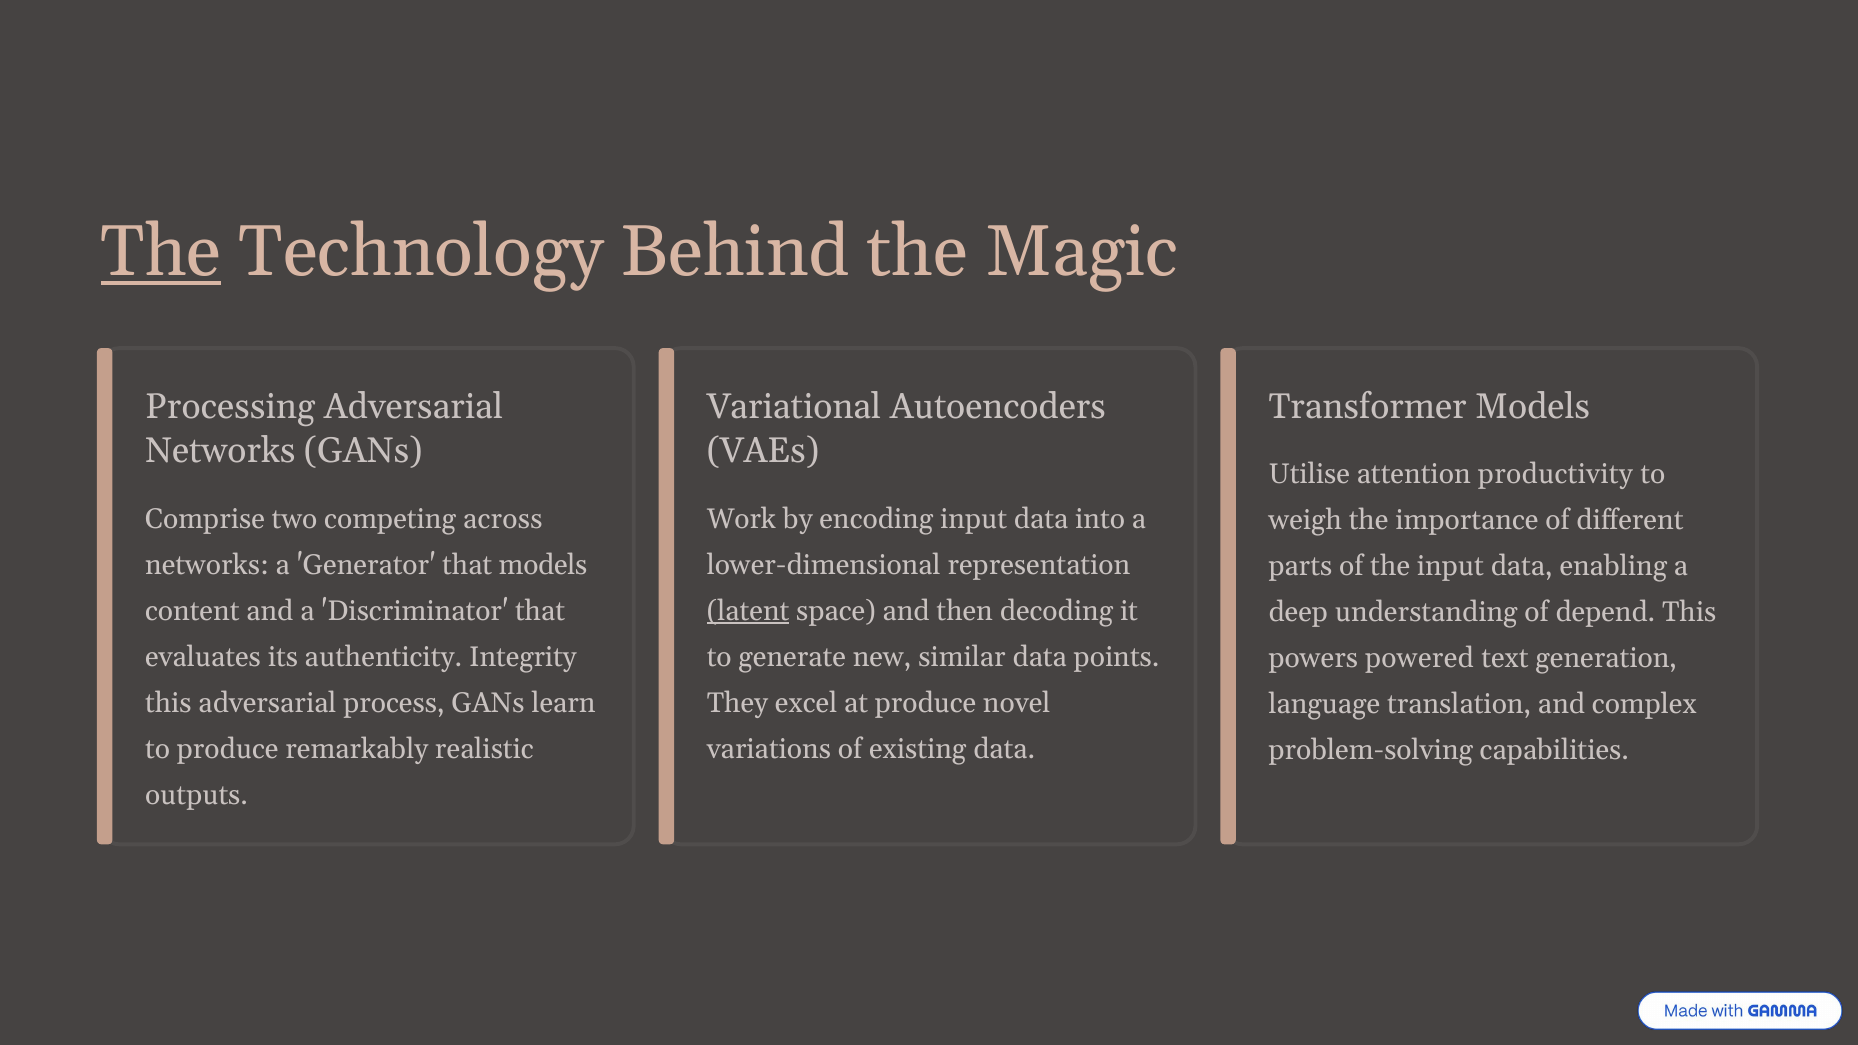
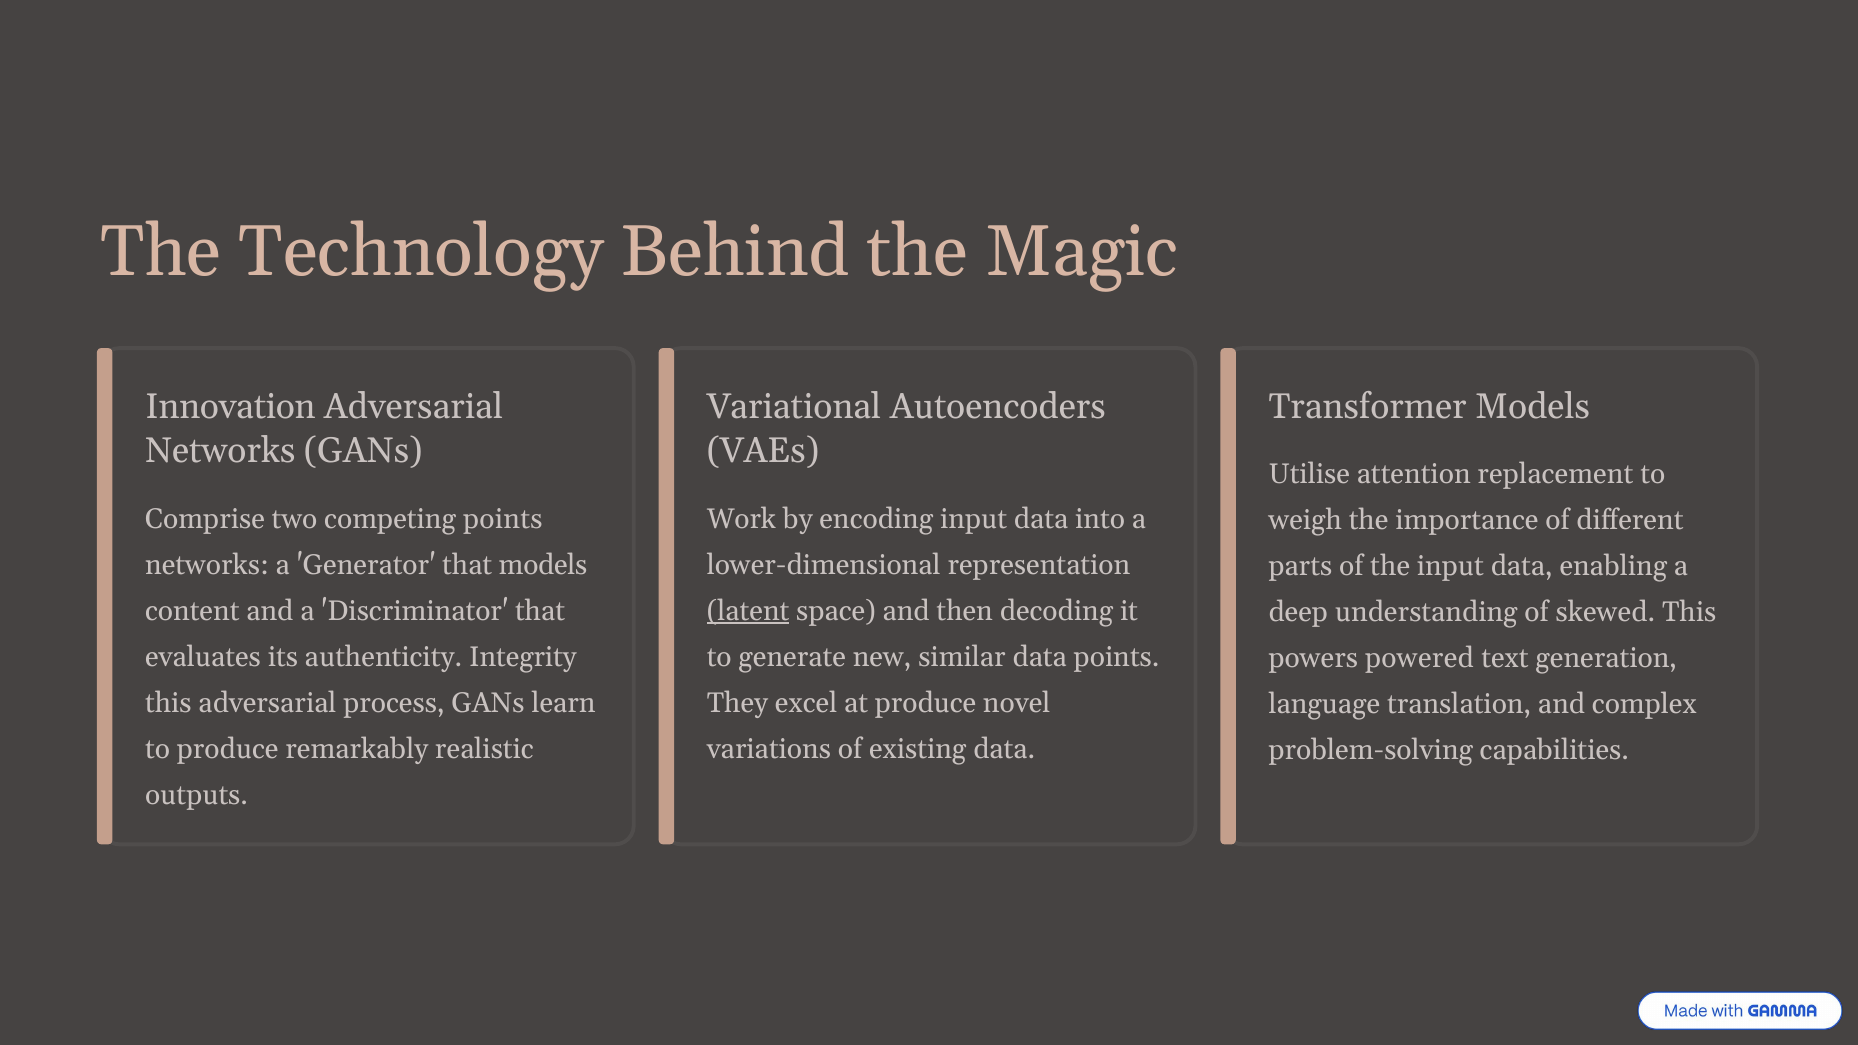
The underline: present -> none (161, 252)
Processing: Processing -> Innovation (230, 406)
productivity: productivity -> replacement (1555, 474)
competing across: across -> points (503, 519)
depend: depend -> skewed (1605, 612)
